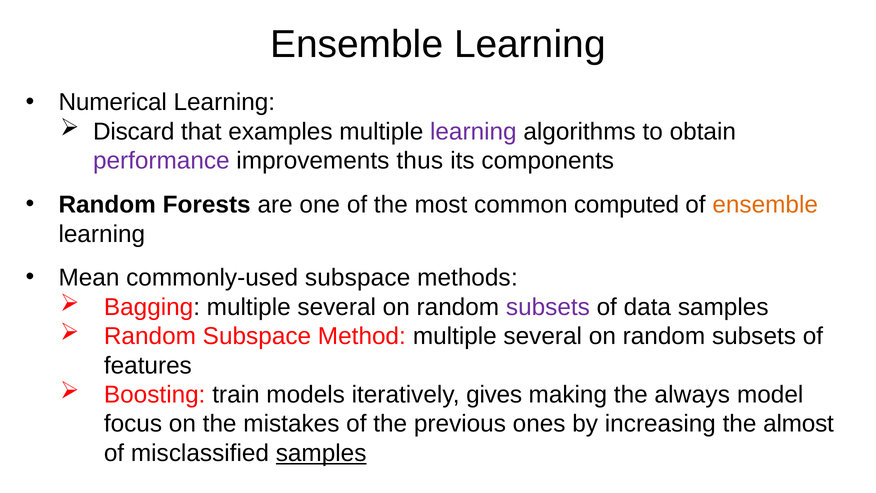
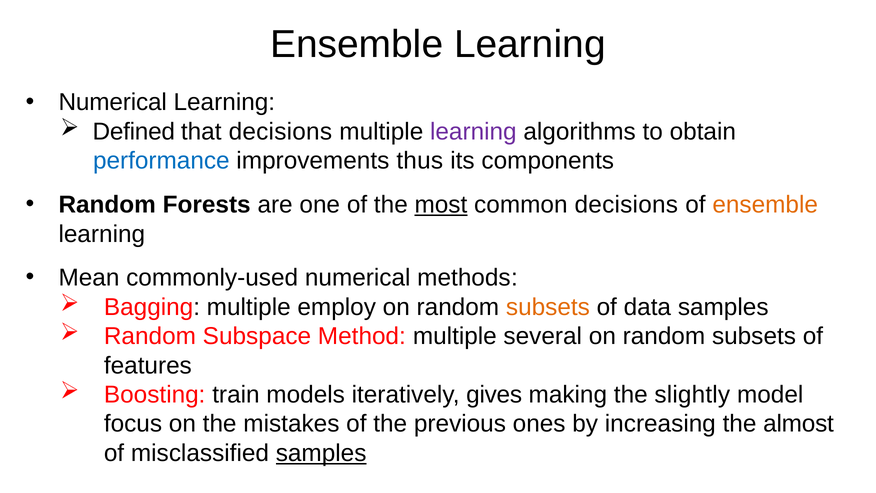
Discard: Discard -> Defined (134, 132)
that examples: examples -> decisions (280, 132)
performance colour: purple -> blue (161, 161)
most underline: none -> present (441, 205)
common computed: computed -> decisions (626, 205)
commonly-used subspace: subspace -> numerical (358, 278)
Bagging multiple several: several -> employ (337, 307)
subsets colour: purple -> orange (548, 307)
always: always -> slightly (692, 395)
